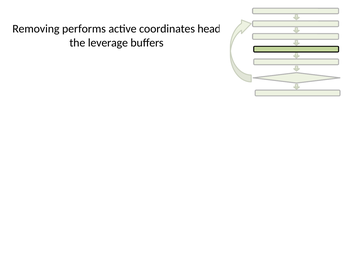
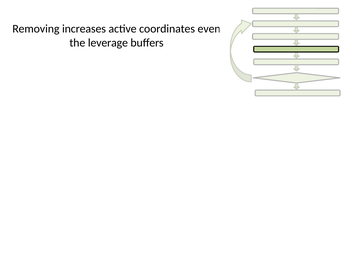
performs: performs -> increases (84, 29)
head: head -> even (209, 29)
